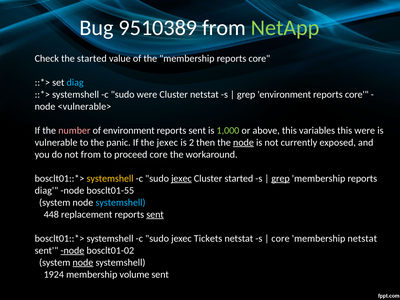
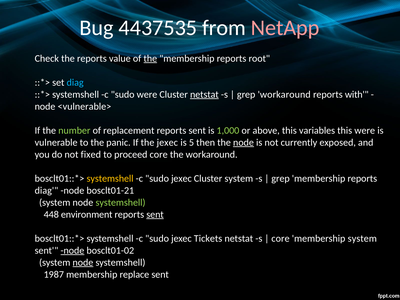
9510389: 9510389 -> 4437535 (158, 28)
NetApp colour: light green -> pink (285, 28)
the started: started -> reports (92, 58)
the underline: none -> present (150, 58)
membership reports core: core -> root (259, 58)
netstat underline: none -> present (204, 94)
grep environment: environment -> workaround (284, 94)
core: core -> with (357, 94)
number colour: pink -> light green (74, 130)
of environment: environment -> replacement (129, 130)
2: 2 -> 5 (191, 142)
not from: from -> fixed (91, 154)
jexec underline: present -> none (181, 178)
Cluster started: started -> system (239, 178)
grep underline: present -> none (281, 178)
bosclt01-55: bosclt01-55 -> bosclt01-21 (110, 190)
systemshell colour: light blue -> light green (121, 202)
replacement: replacement -> environment (87, 214)
membership netstat: netstat -> system (362, 238)
1924: 1924 -> 1987 (54, 274)
volume: volume -> replace (134, 274)
